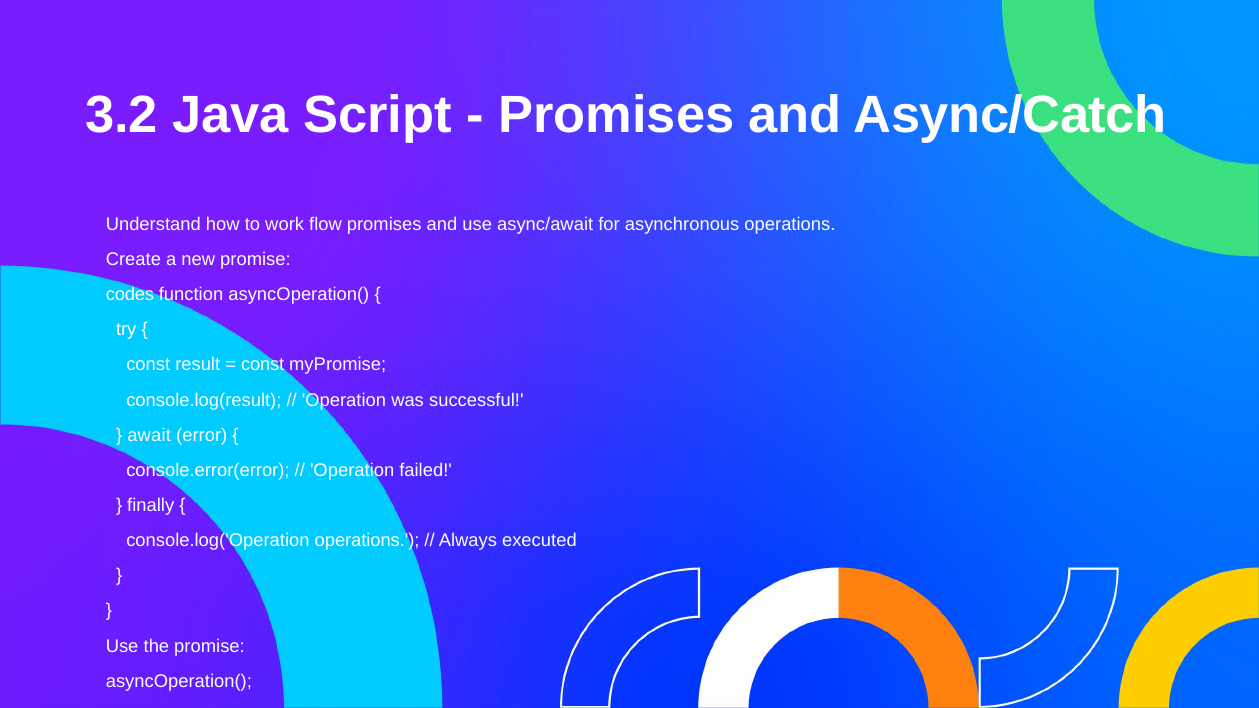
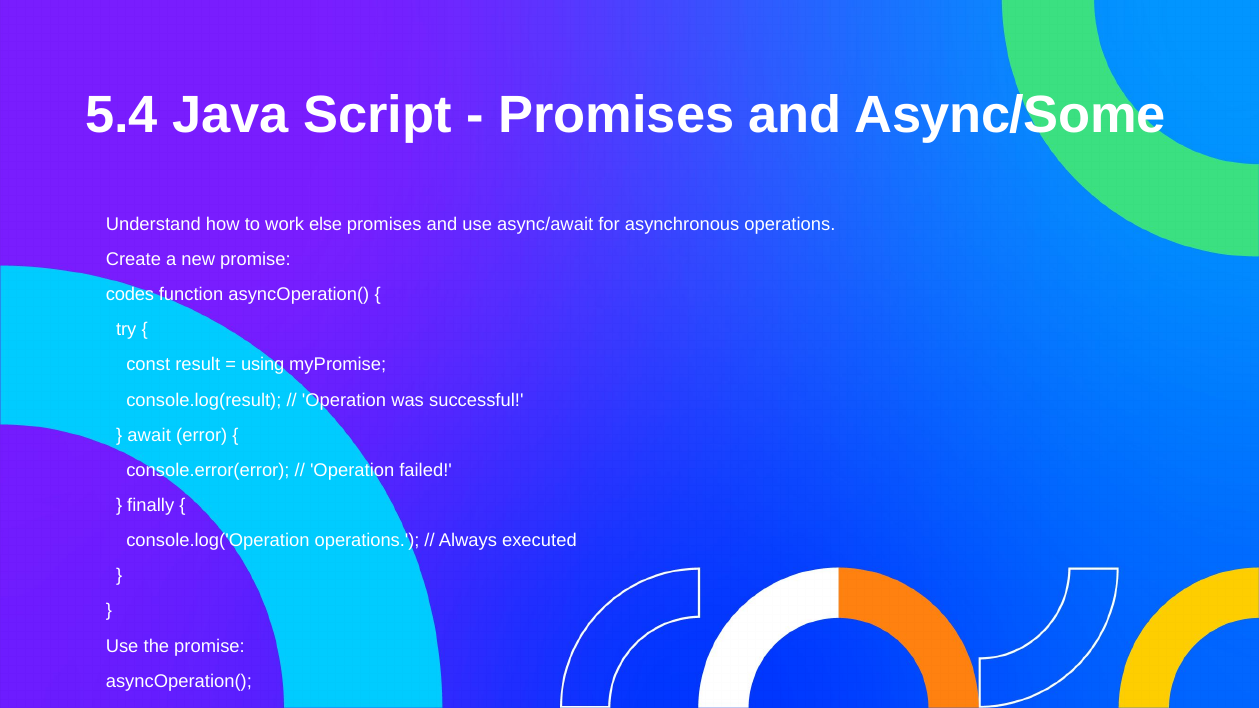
3.2: 3.2 -> 5.4 (122, 116)
Async/Catch: Async/Catch -> Async/Some (1010, 116)
flow: flow -> else (326, 224)
const: const -> using (263, 365)
